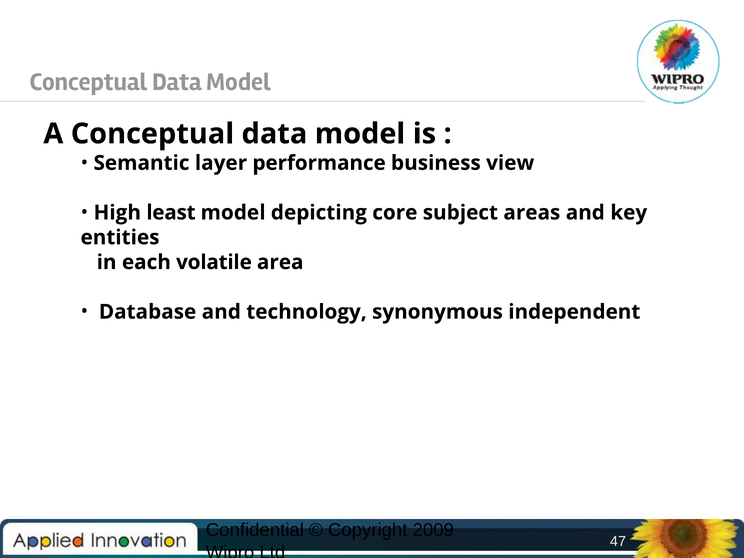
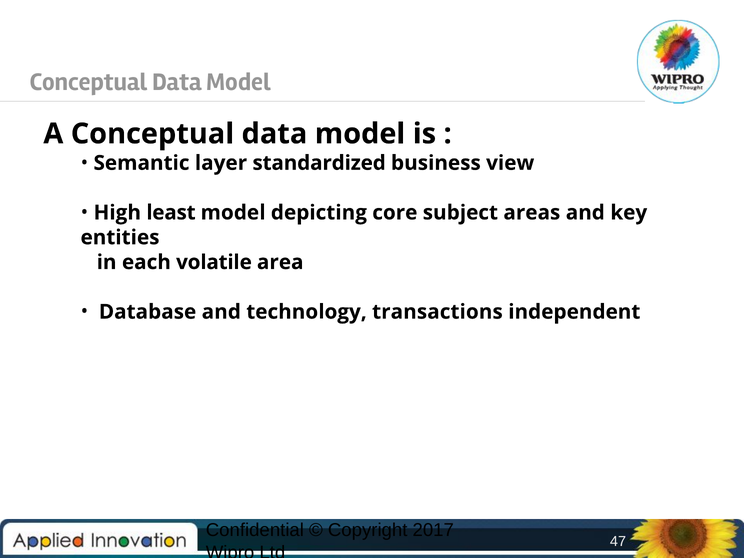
performance: performance -> standardized (319, 163)
synonymous: synonymous -> transactions (437, 312)
2009: 2009 -> 2017 (433, 530)
